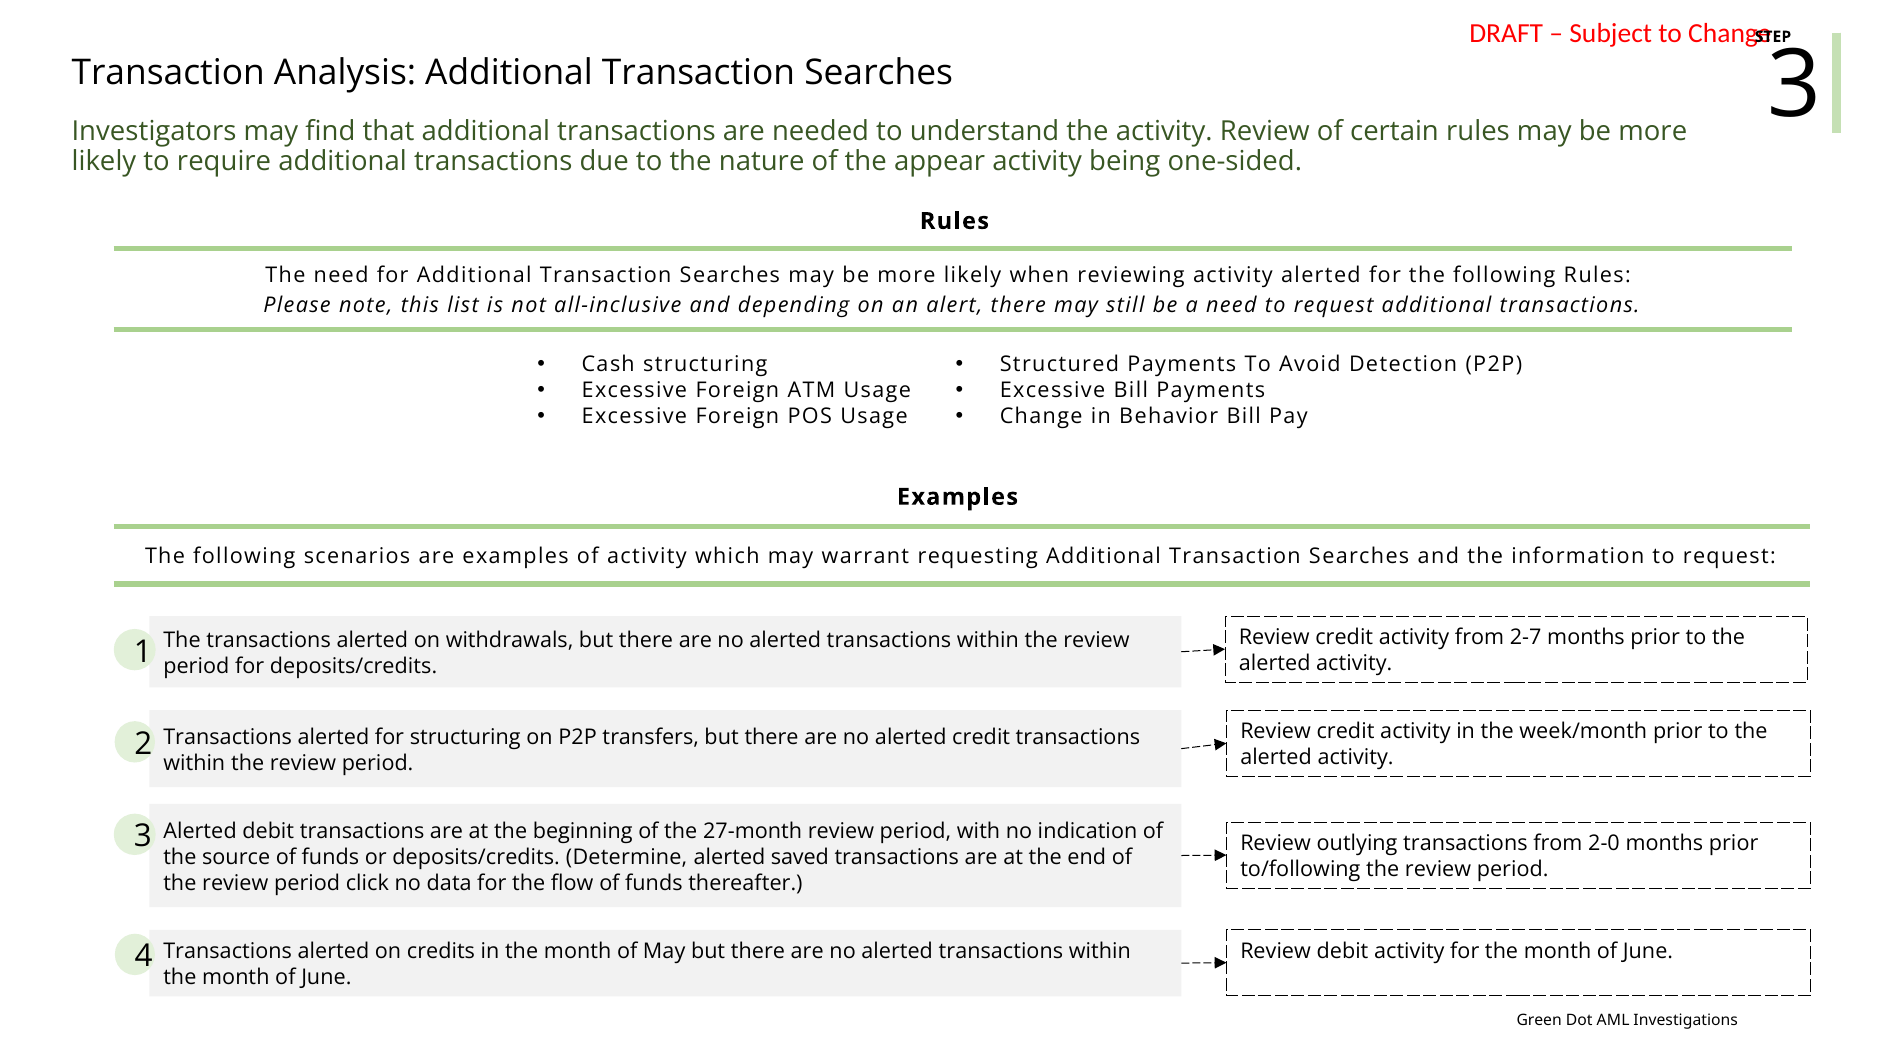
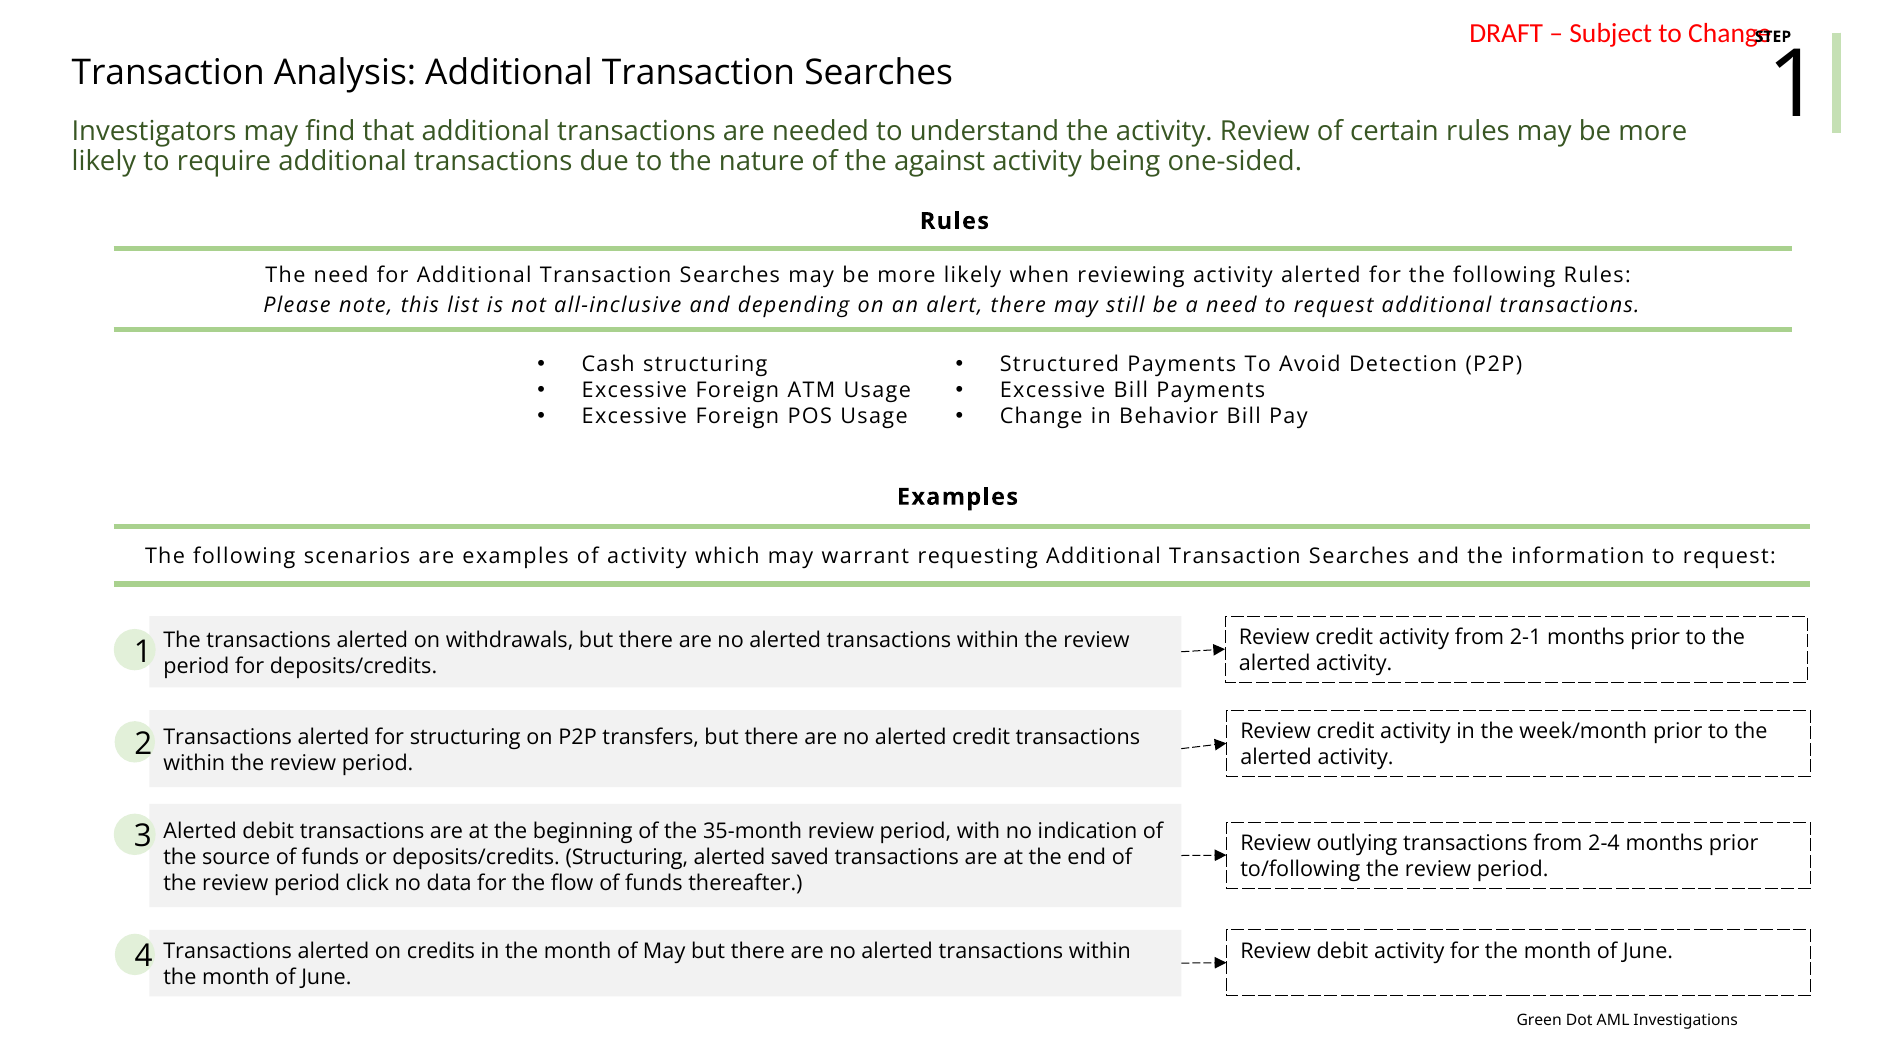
Searches 3: 3 -> 1 (1795, 85)
appear: appear -> against (940, 161)
2-7: 2-7 -> 2-1 (1526, 637)
27-month: 27-month -> 35-month (753, 831)
2-0: 2-0 -> 2-4 (1604, 843)
deposits/credits Determine: Determine -> Structuring (627, 857)
